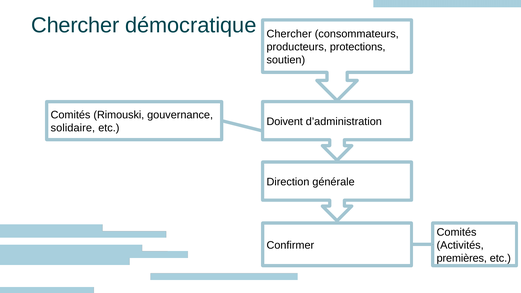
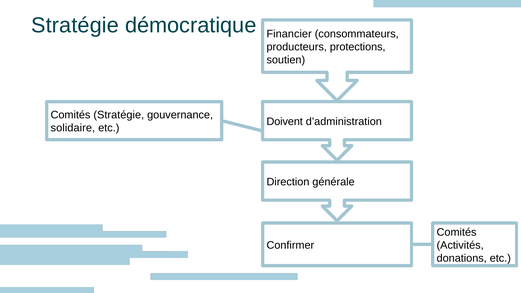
Chercher: Chercher -> Stratégie (75, 25)
démocratique Chercher: Chercher -> Financier (289, 34)
Comités Rimouski: Rimouski -> Stratégie (119, 115)
premières: premières -> donations (462, 258)
